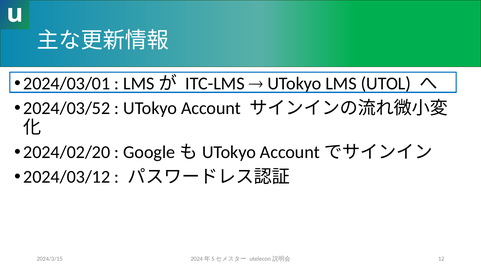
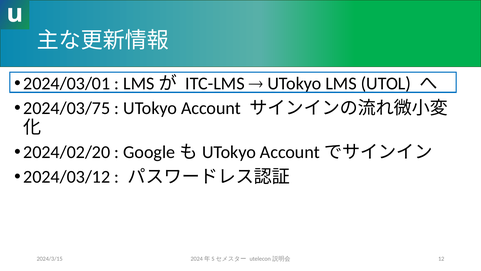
2024/03/52: 2024/03/52 -> 2024/03/75 (67, 108)
